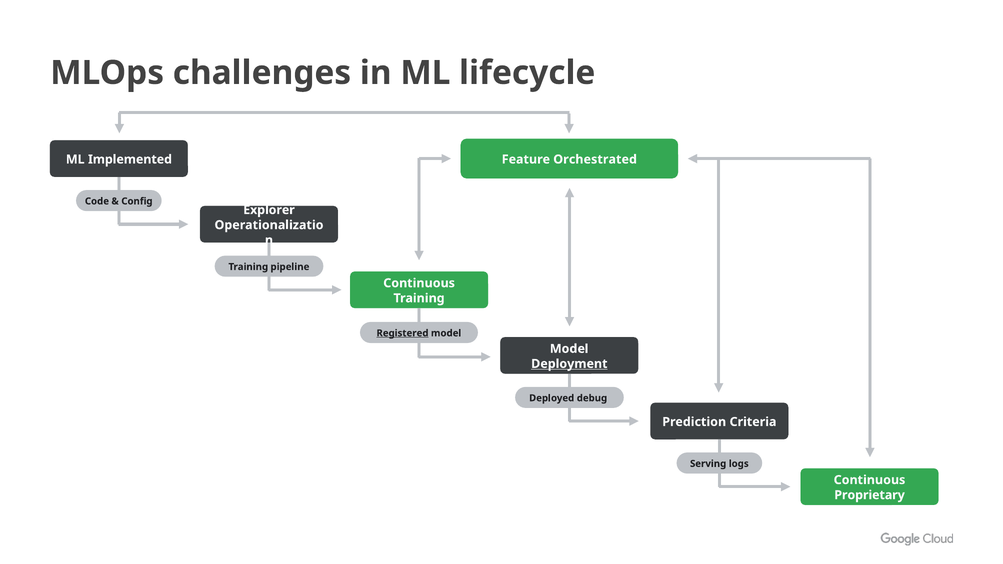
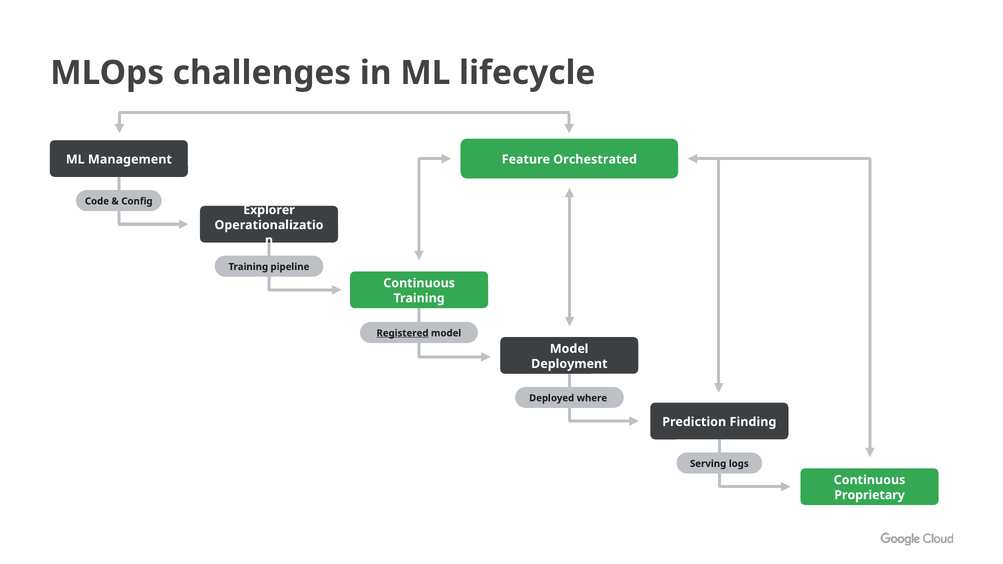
Implemented: Implemented -> Management (130, 159)
Deployment underline: present -> none (569, 364)
debug: debug -> where (592, 398)
Criteria: Criteria -> Finding (753, 422)
